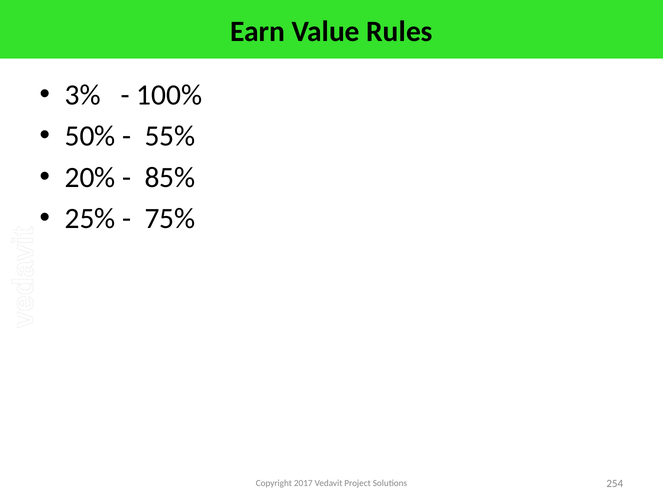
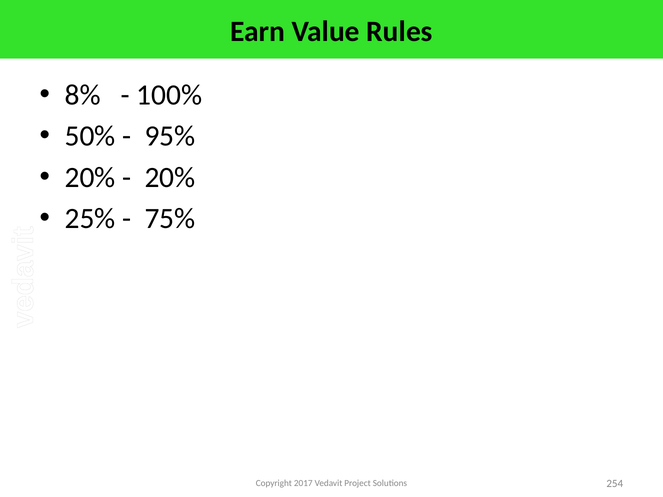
3%: 3% -> 8% (83, 95)
55%: 55% -> 95% (170, 136)
85%: 85% -> 20% (170, 177)
